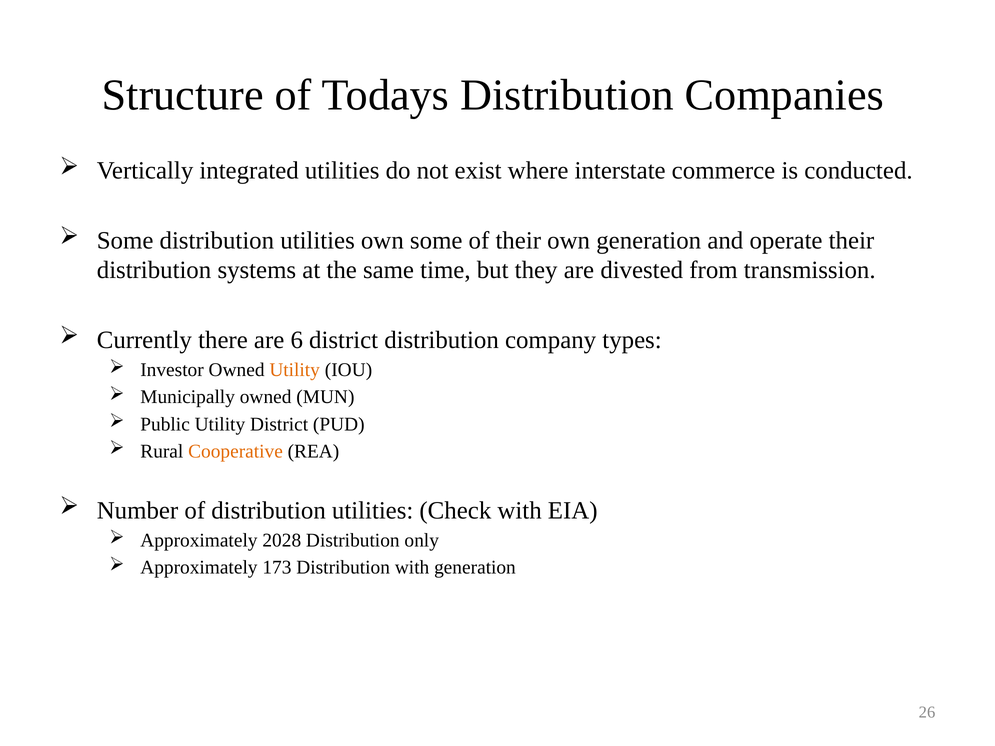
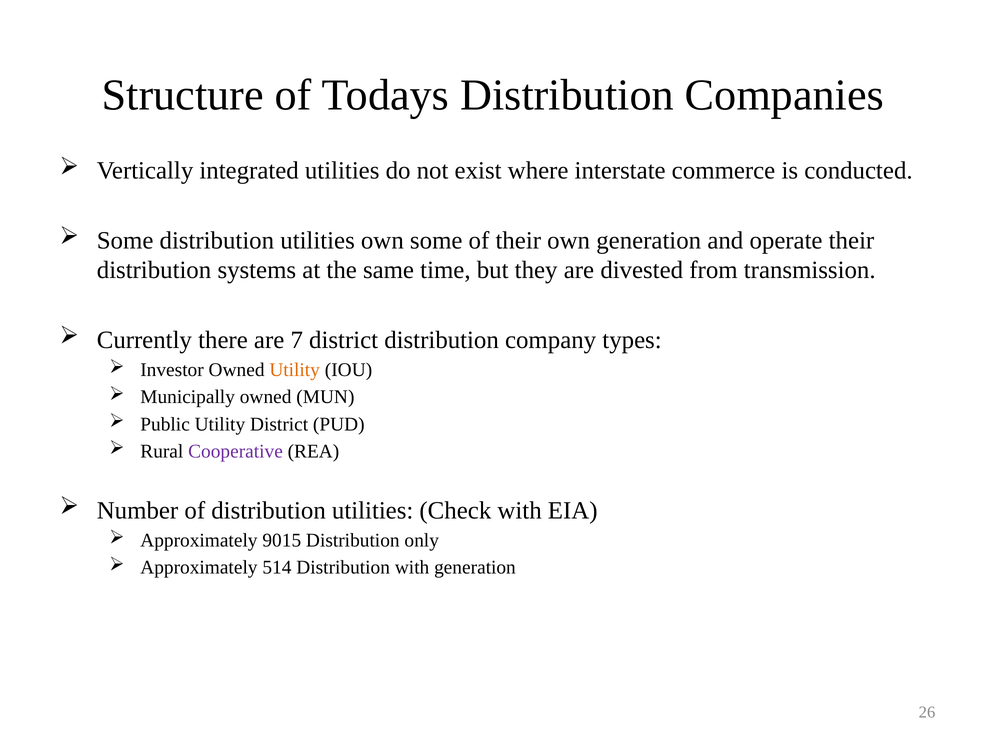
6: 6 -> 7 (297, 340)
Cooperative colour: orange -> purple (235, 451)
2028: 2028 -> 9015 (282, 541)
173: 173 -> 514 (277, 568)
